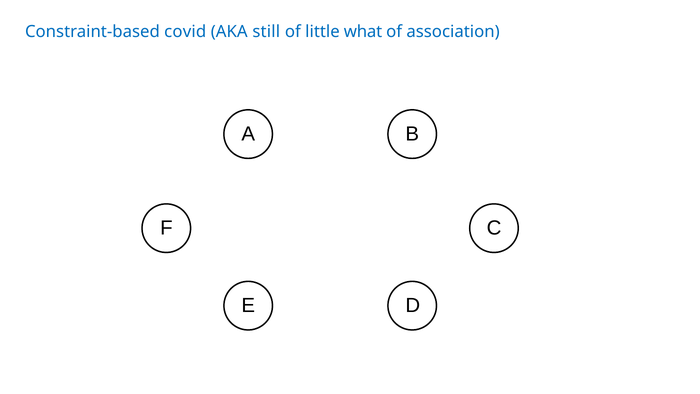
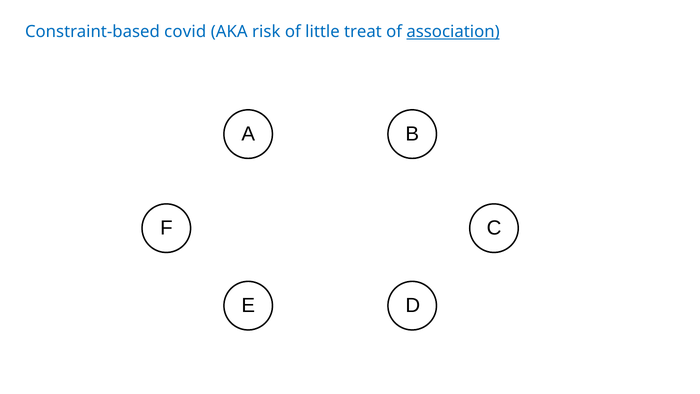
still: still -> risk (266, 32)
what: what -> treat (363, 32)
association underline: none -> present (453, 32)
